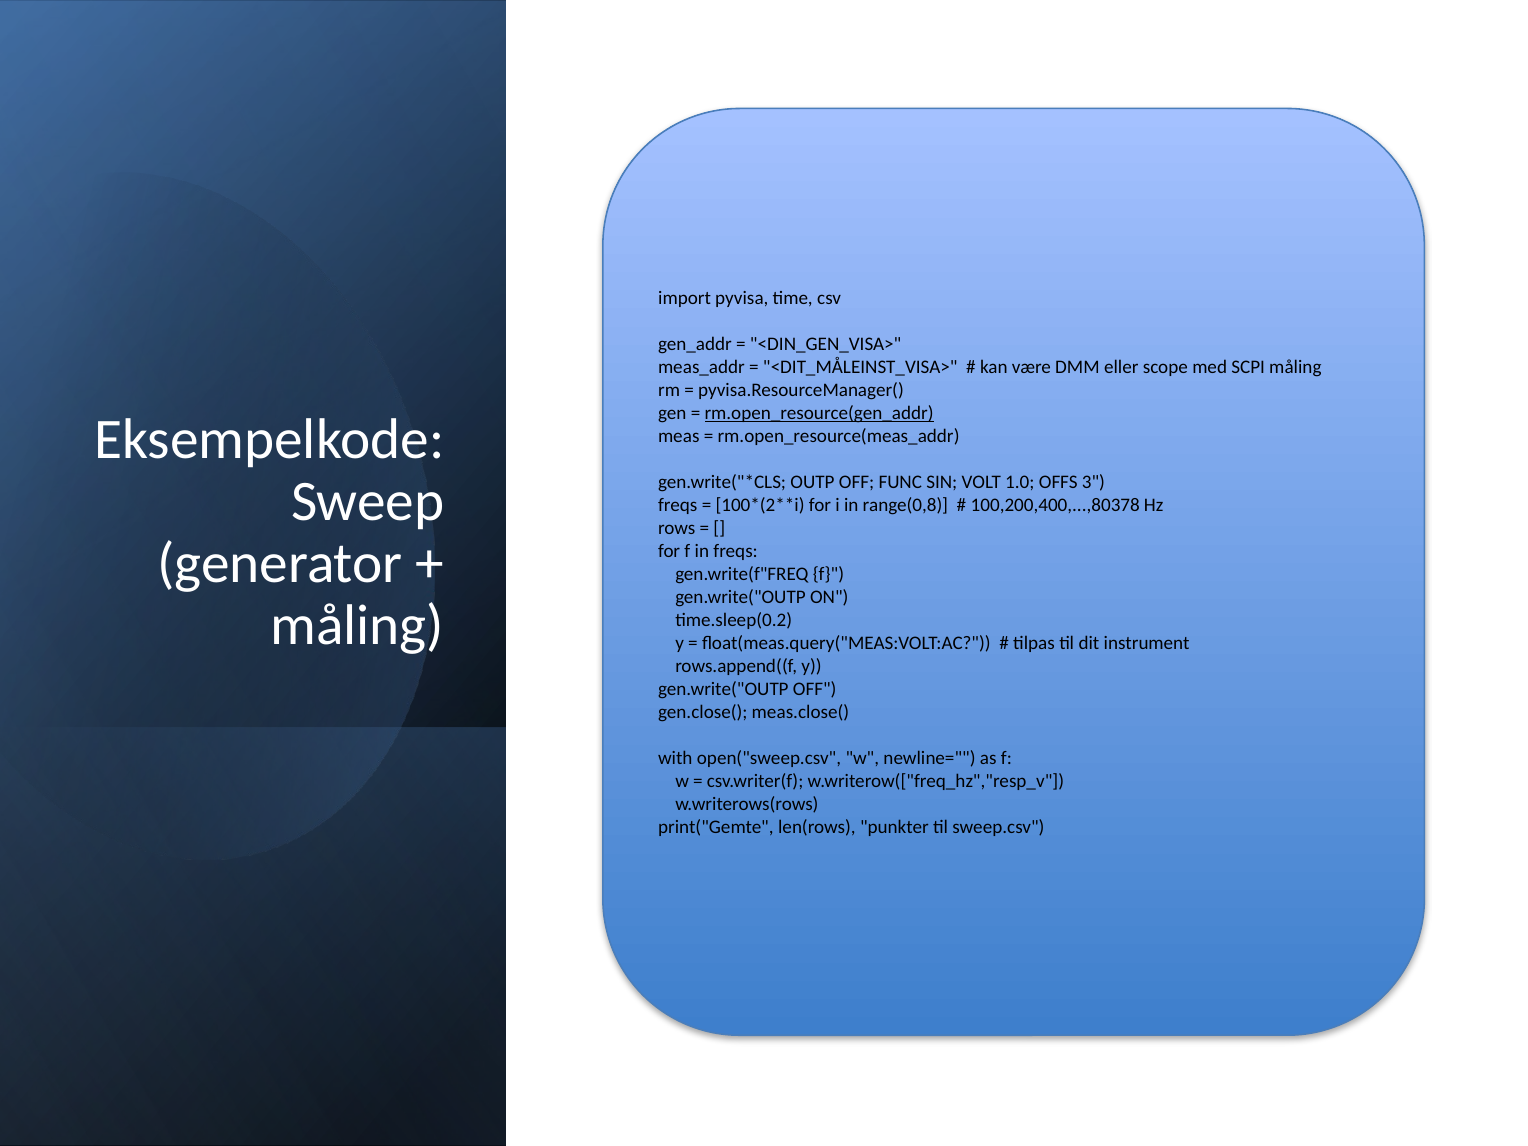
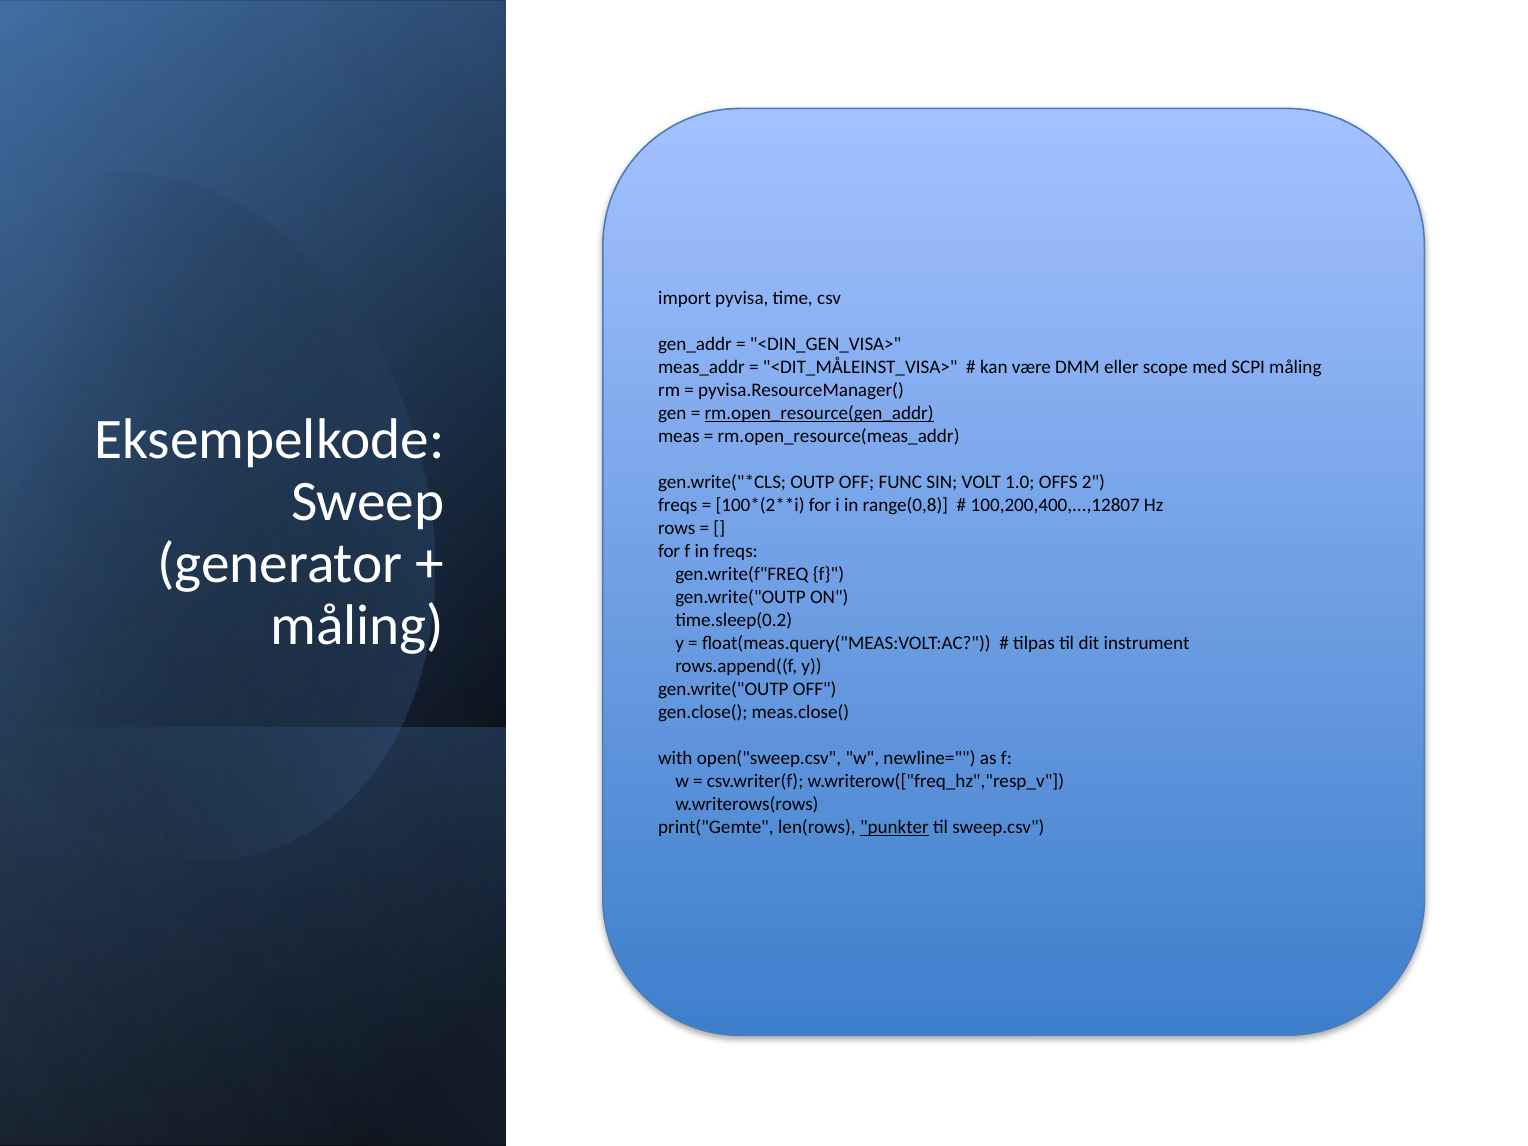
3: 3 -> 2 (1093, 482)
100,200,400,...,80378: 100,200,400,...,80378 -> 100,200,400,...,12807 (1055, 505)
punkter underline: none -> present (894, 827)
